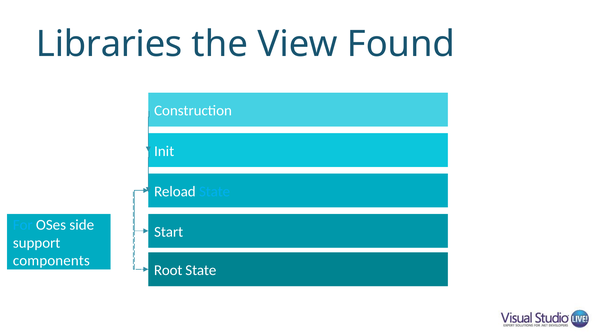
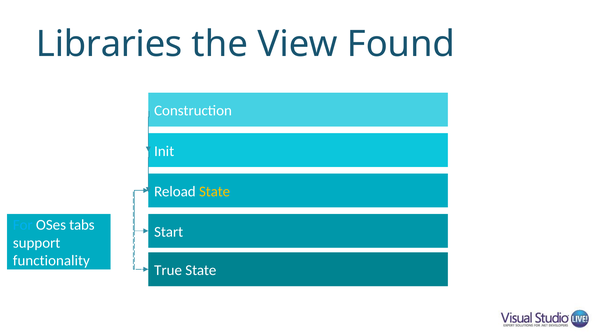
State colour: light blue -> yellow (215, 192)
side: side -> tabs (82, 225)
components: components -> functionality (51, 261)
Root: Root -> True (168, 271)
